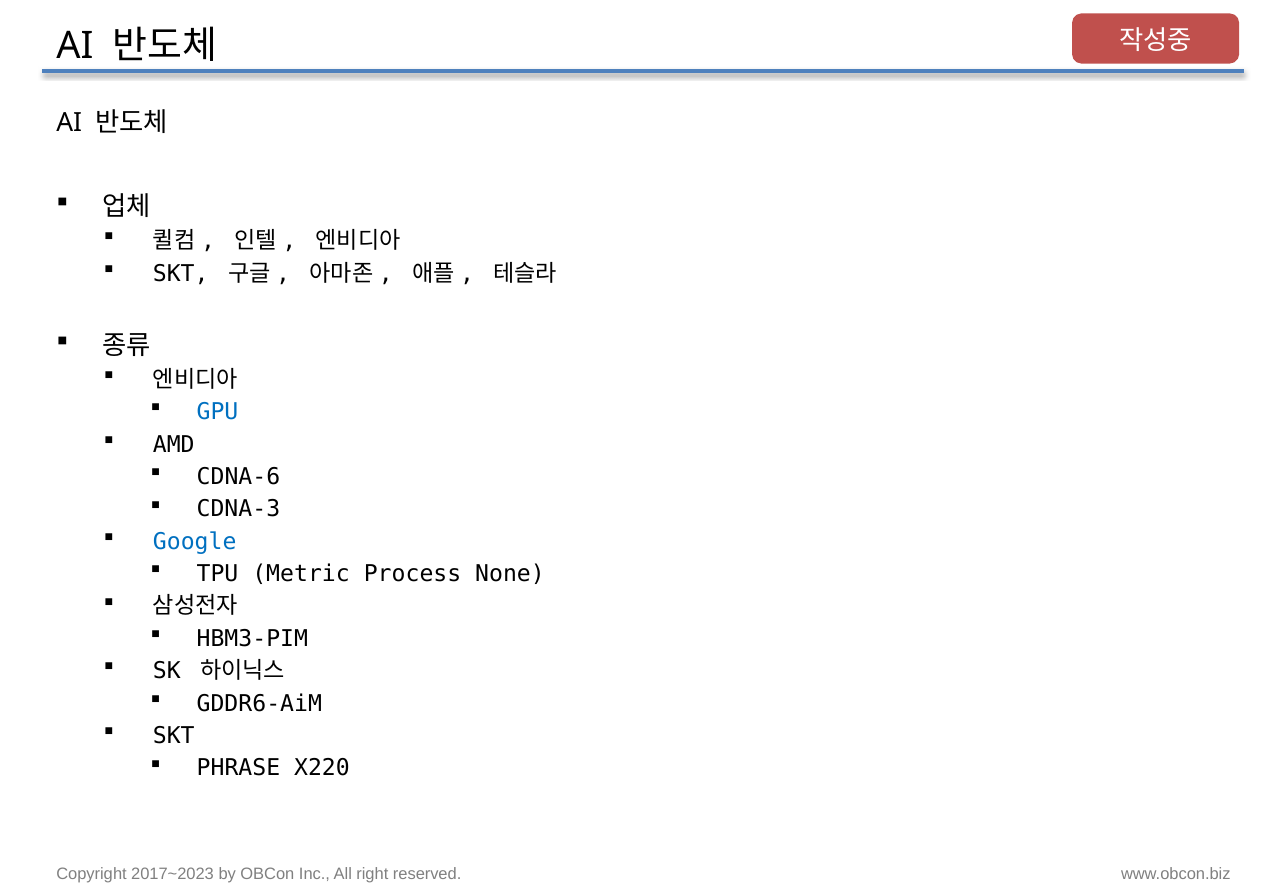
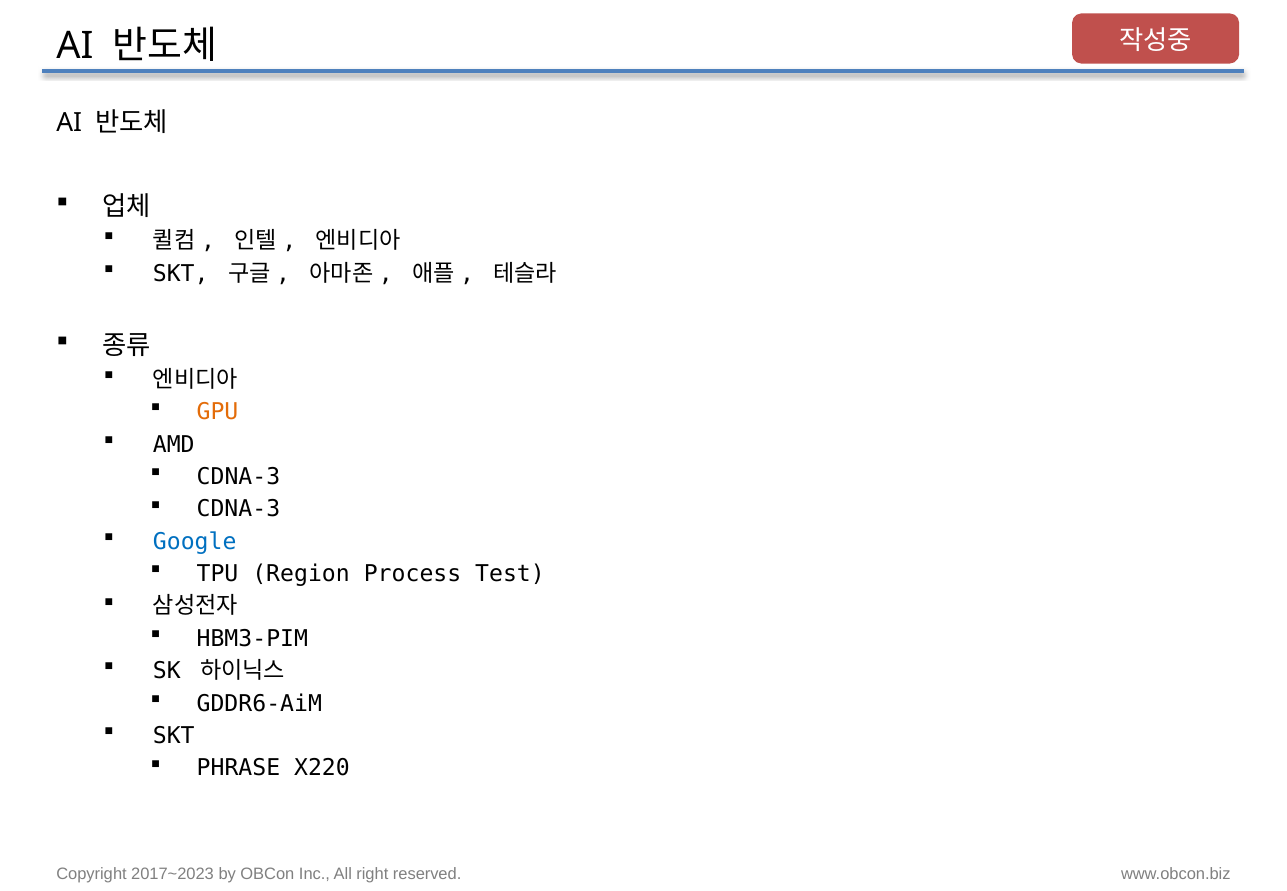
GPU colour: blue -> orange (218, 412)
CDNA-6: CDNA-6 -> CDNA-3 (238, 477)
Metric: Metric -> Region (301, 574)
None: None -> Test (510, 574)
